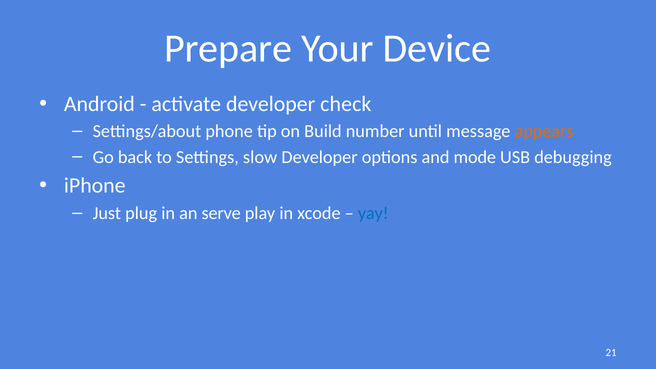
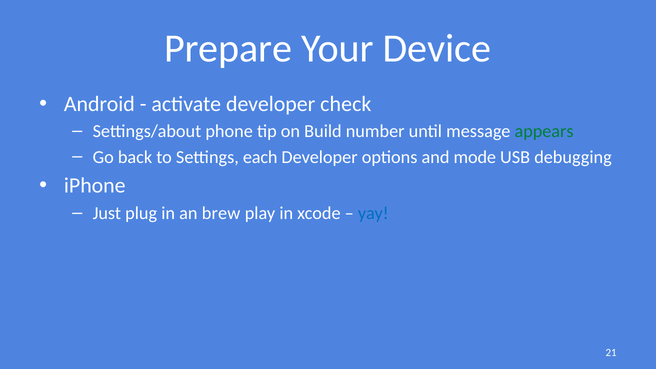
appears colour: orange -> green (544, 131)
slow: slow -> each (260, 157)
serve: serve -> brew (221, 213)
